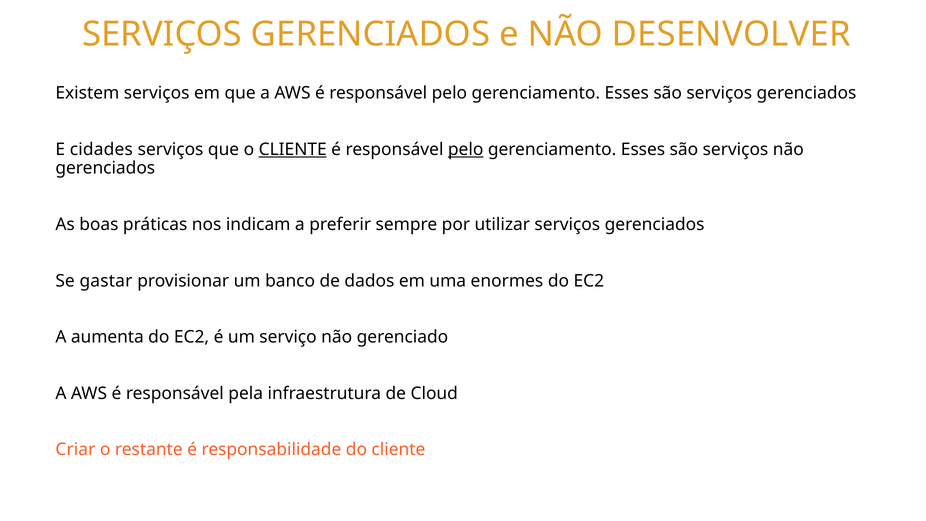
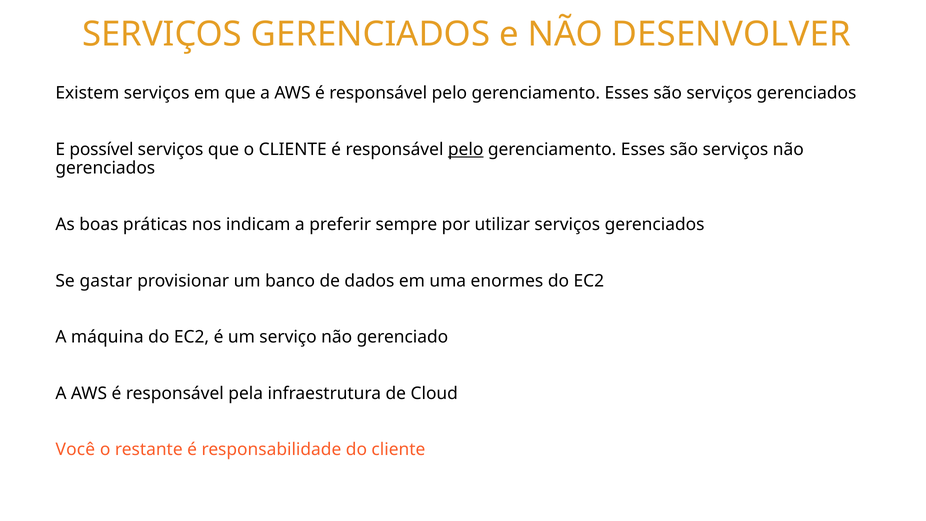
cidades: cidades -> possível (101, 149)
CLIENTE underline: present -> none (293, 149)
aumenta: aumenta -> máquina (107, 337)
Criar: Criar -> Você (75, 449)
